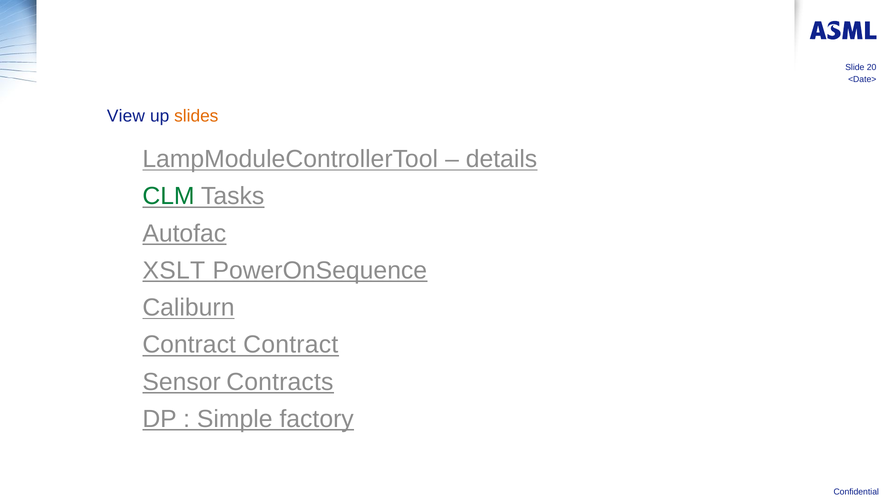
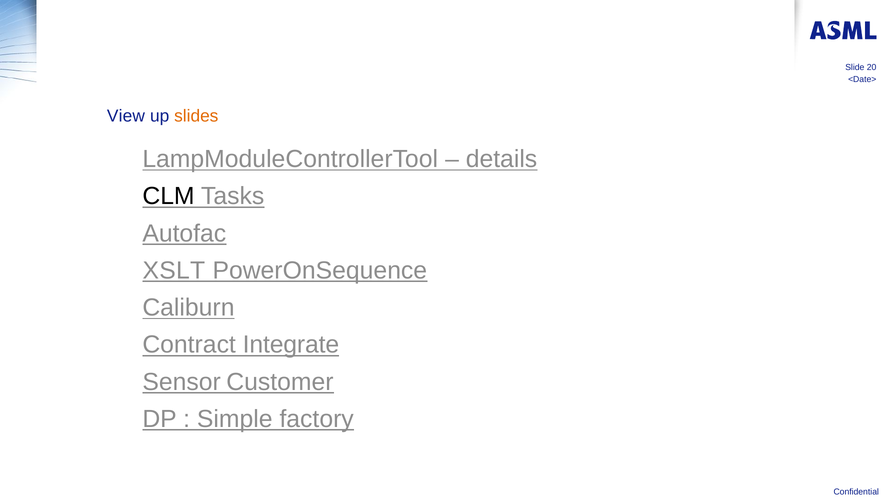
CLM colour: green -> black (169, 196)
Contract Contract: Contract -> Integrate (291, 345)
Contracts: Contracts -> Customer (280, 382)
